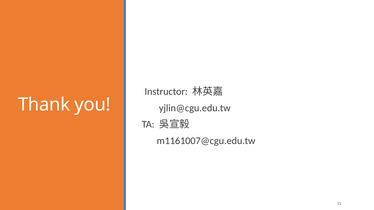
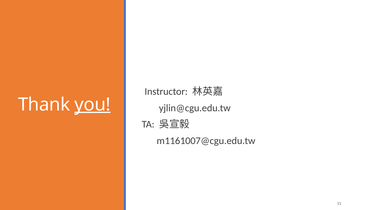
you underline: none -> present (93, 105)
